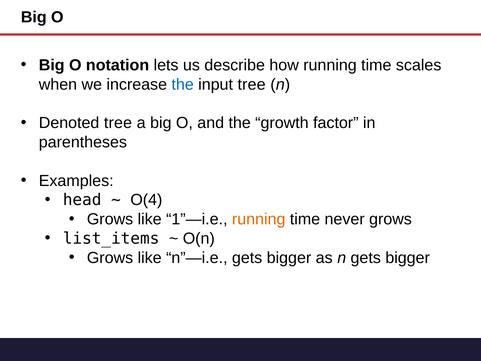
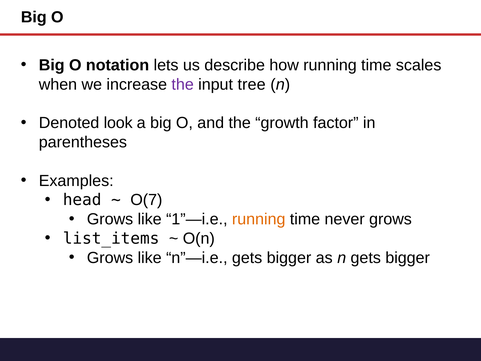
the colour: blue -> purple (183, 84)
Denoted tree: tree -> look (118, 123)
O(4: O(4 -> O(7 (146, 200)
